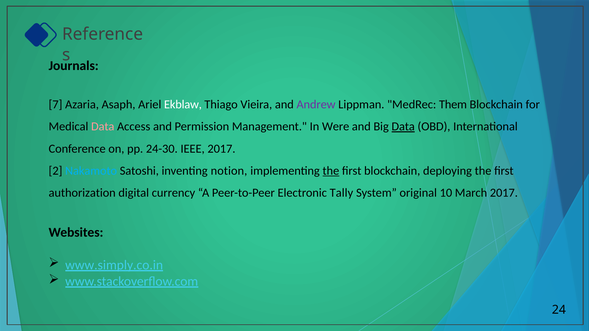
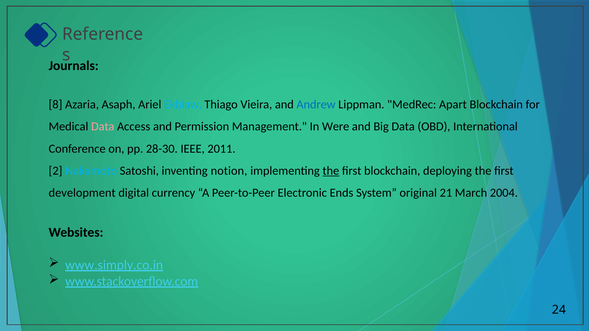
7: 7 -> 8 (56, 105)
Ekblaw colour: white -> light blue (183, 105)
Andrew colour: purple -> blue (316, 105)
Them: Them -> Apart (453, 105)
Data underline: present -> none (403, 127)
24-30: 24-30 -> 28-30 (162, 149)
IEEE 2017: 2017 -> 2011 (221, 149)
authorization: authorization -> development (82, 193)
Tally: Tally -> Ends (342, 193)
10: 10 -> 21 (446, 193)
March 2017: 2017 -> 2004 (504, 193)
